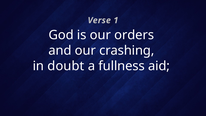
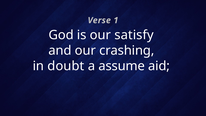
orders: orders -> satisfy (134, 35)
fullness: fullness -> assume (122, 66)
